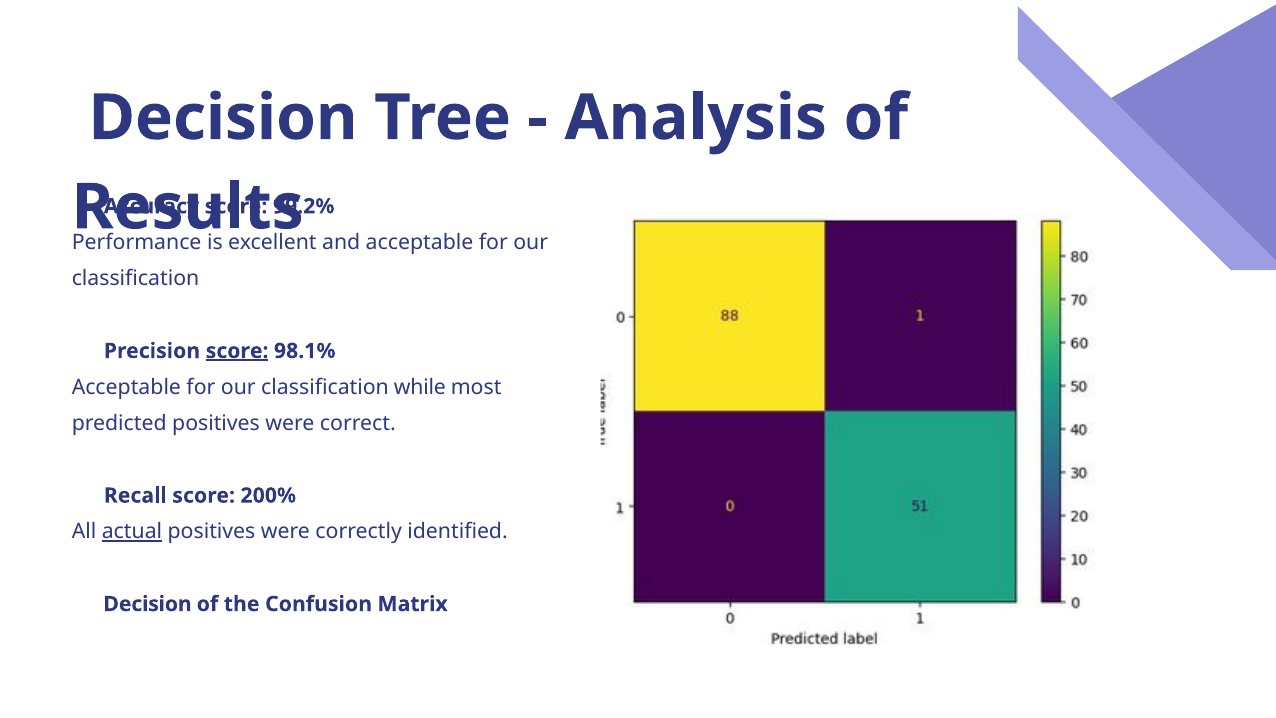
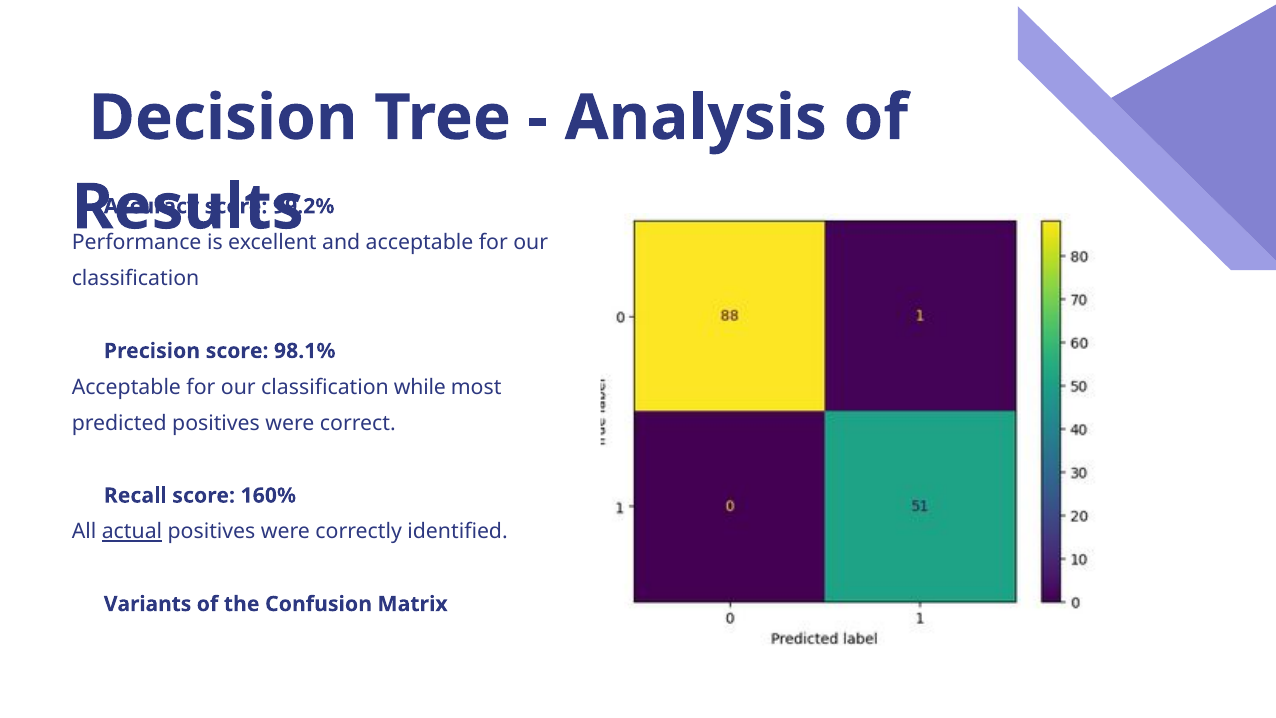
score underline: present -> none (237, 351)
200%: 200% -> 160% (268, 495)
Decision: Decision -> Variants (148, 604)
